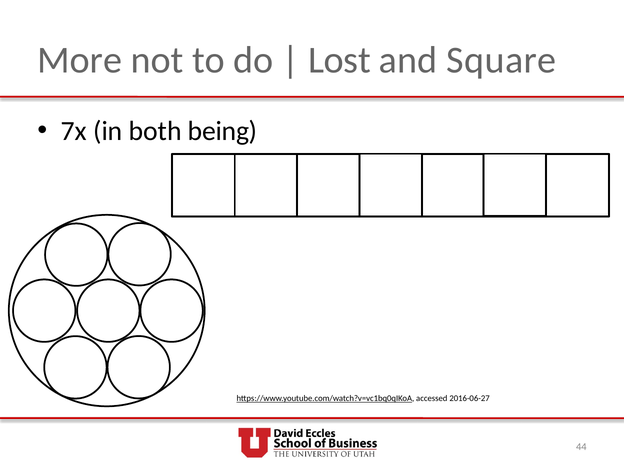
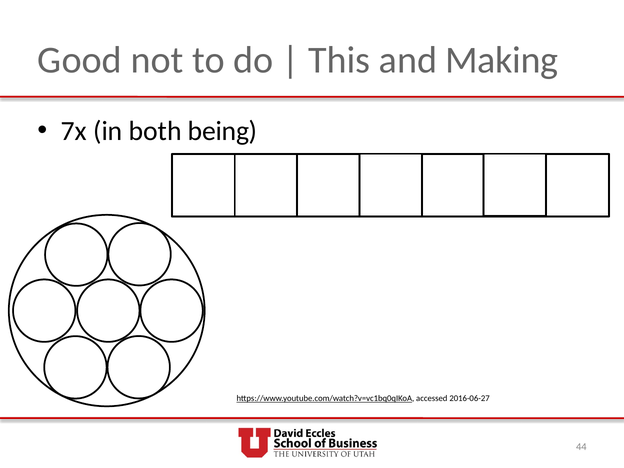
More: More -> Good (80, 60)
Lost: Lost -> This (339, 60)
Square: Square -> Making (502, 60)
